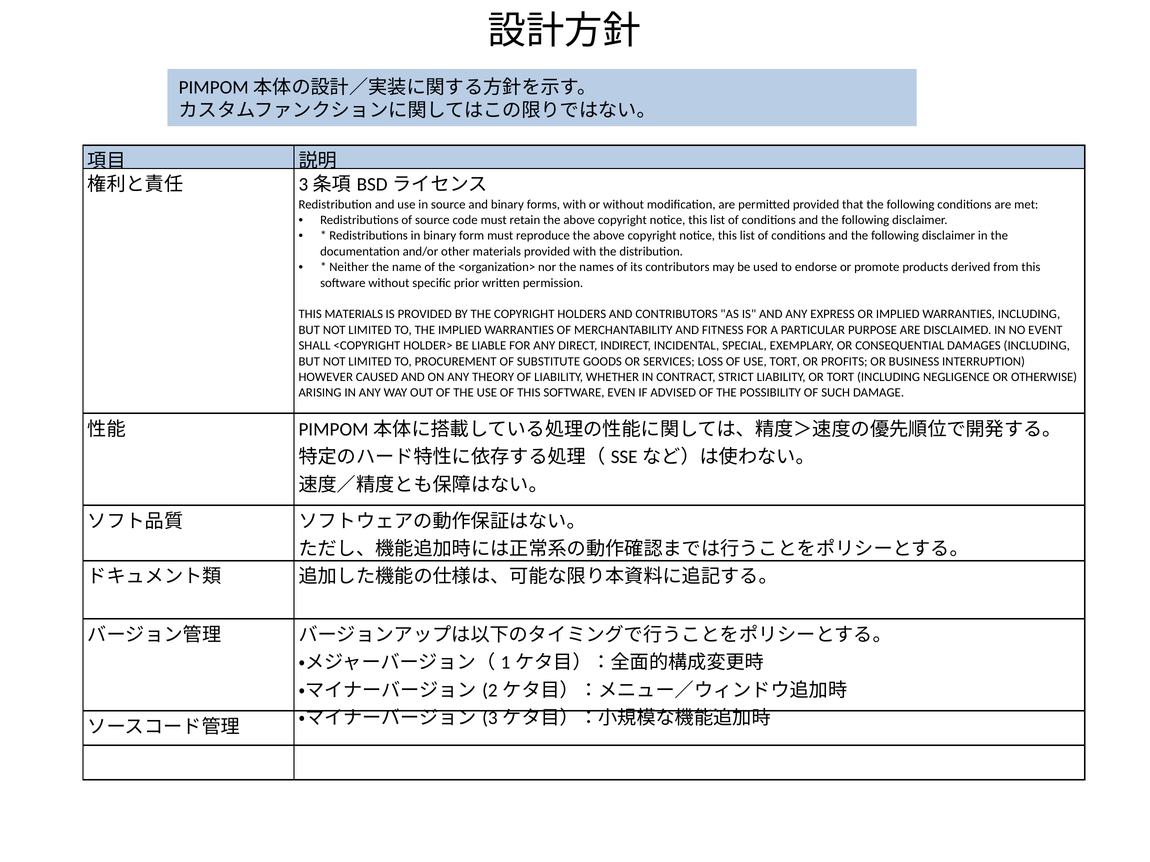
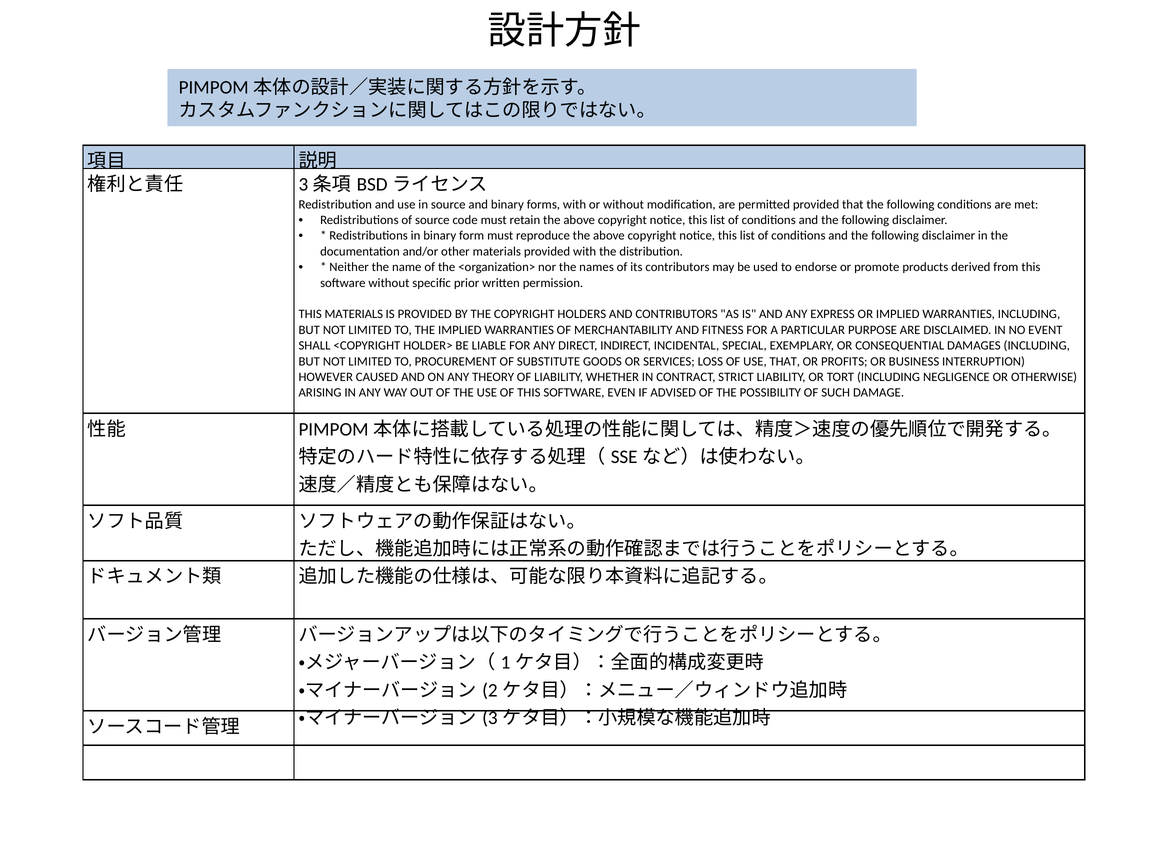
USE TORT: TORT -> THAT (785, 362)
